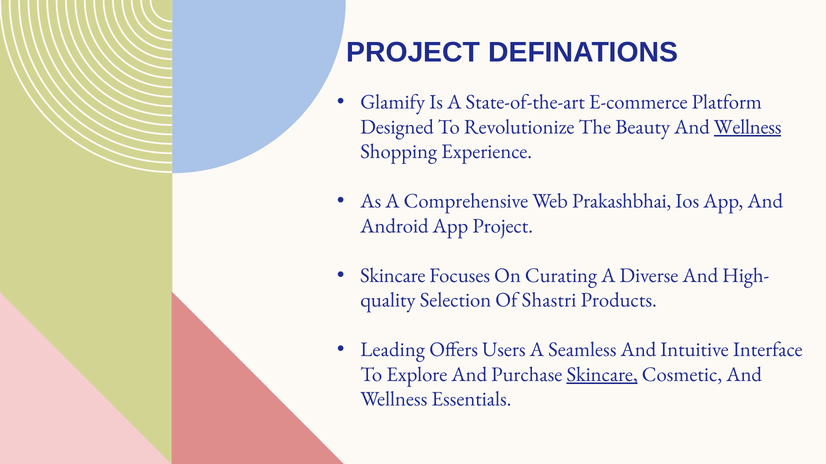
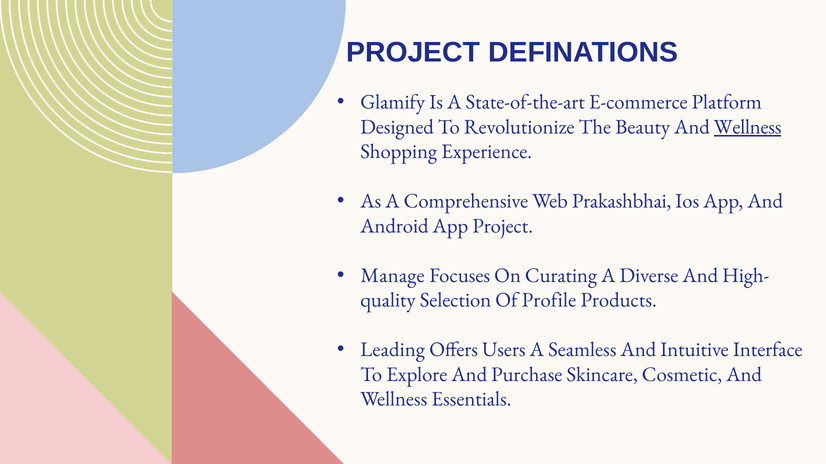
Skincare: Skincare -> Manage (393, 276)
Shastri: Shastri -> Profile (549, 300)
Skincare underline: present -> none (602, 375)
